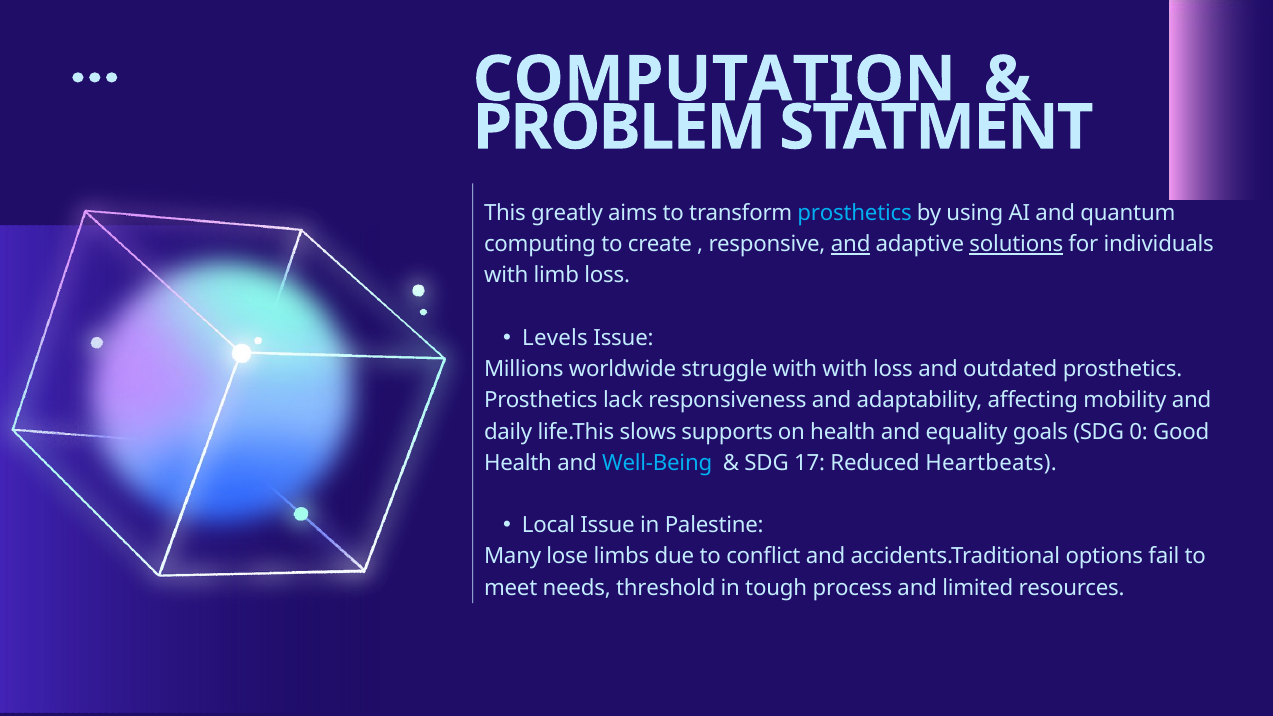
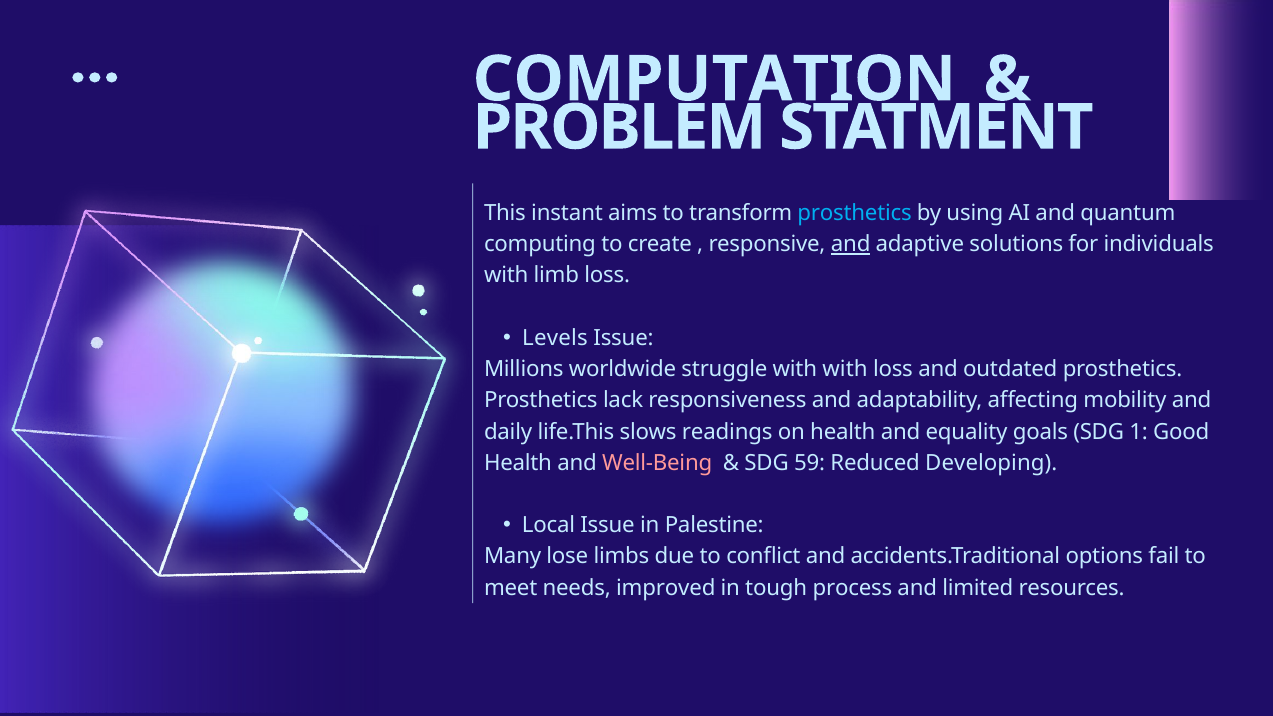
greatly: greatly -> instant (567, 213)
solutions underline: present -> none (1016, 244)
supports: supports -> readings (727, 432)
0: 0 -> 1 (1139, 432)
Well-Being colour: light blue -> pink (657, 463)
17: 17 -> 59 (810, 463)
Heartbeats: Heartbeats -> Developing (991, 463)
threshold: threshold -> improved (666, 588)
